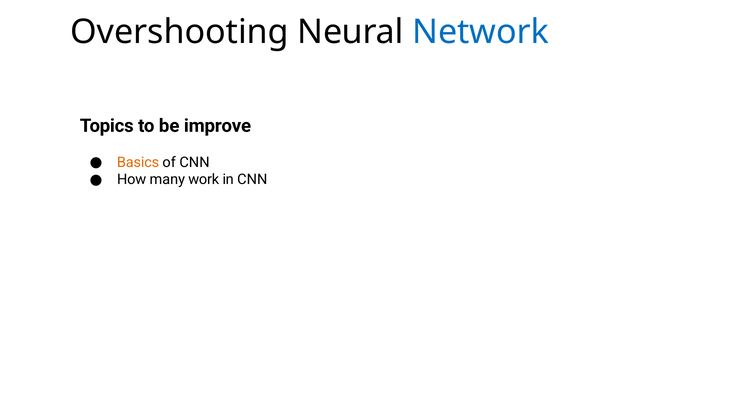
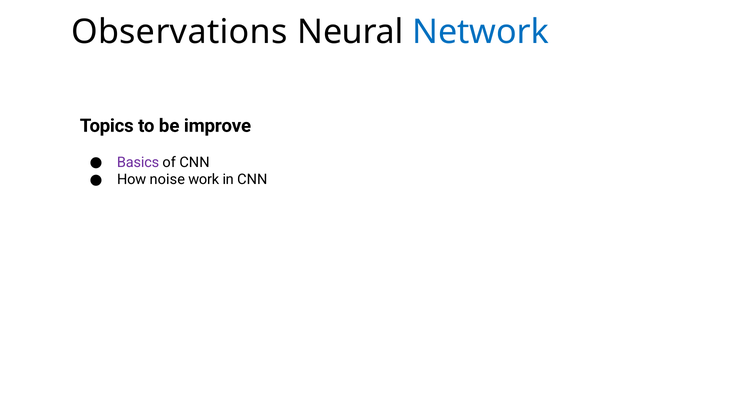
Overshooting: Overshooting -> Observations (179, 32)
Basics colour: orange -> purple (138, 163)
many: many -> noise (167, 180)
